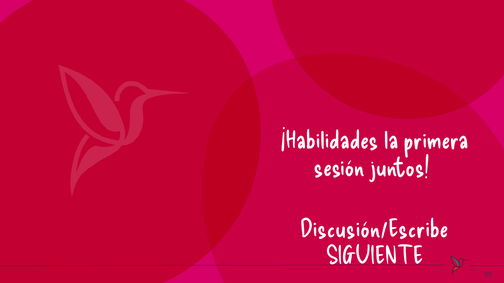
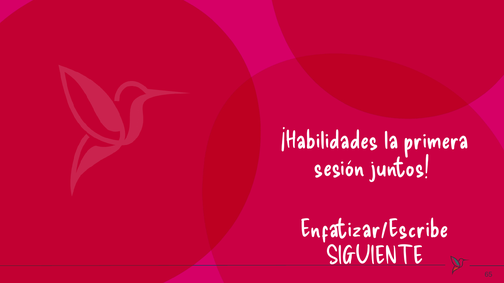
Discusión/Escribe: Discusión/Escribe -> Enfatizar/Escribe (374, 230)
